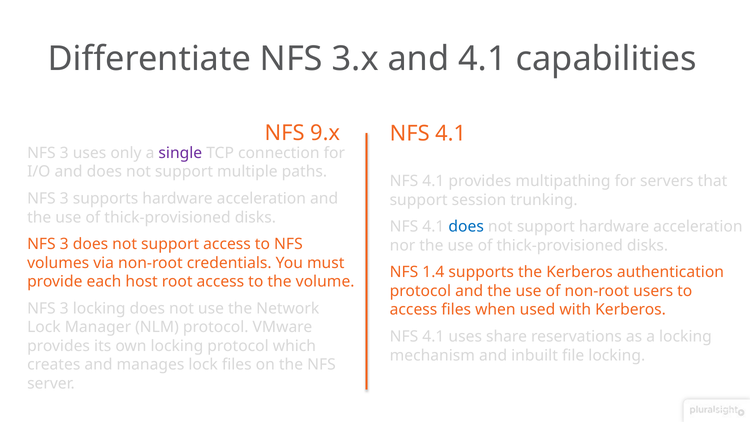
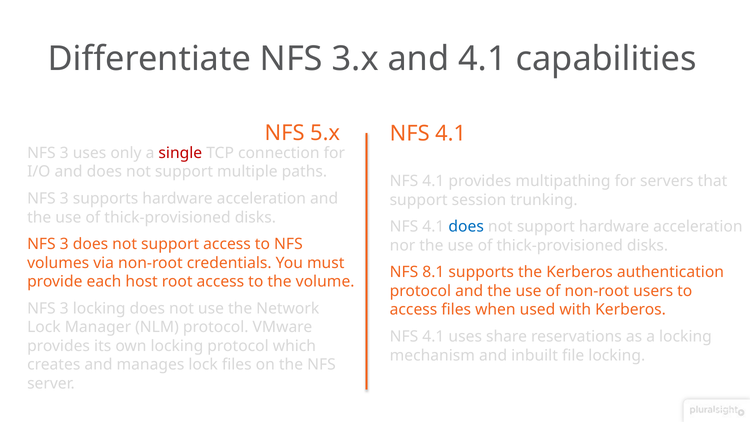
9.x: 9.x -> 5.x (325, 133)
single colour: purple -> red (180, 153)
1.4: 1.4 -> 8.1 (433, 272)
